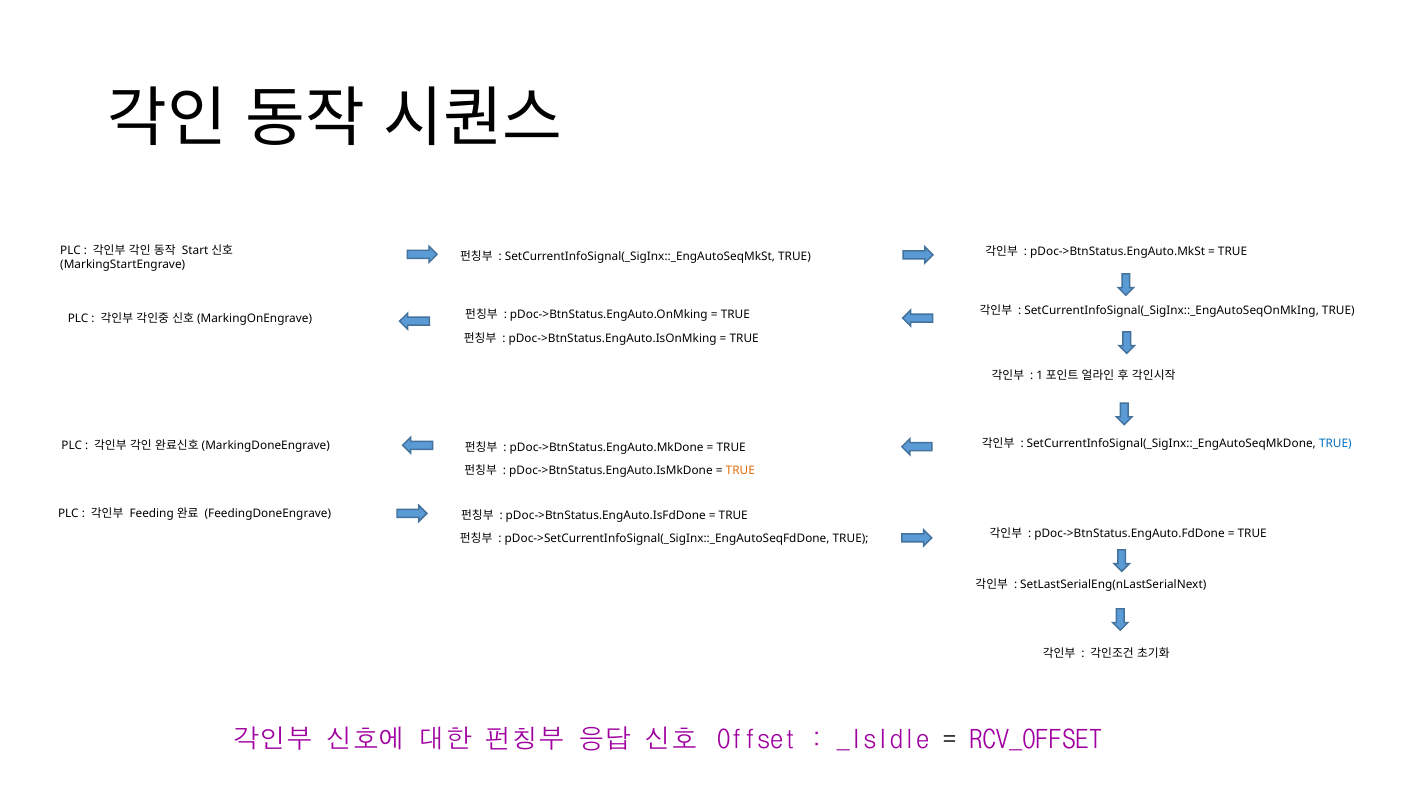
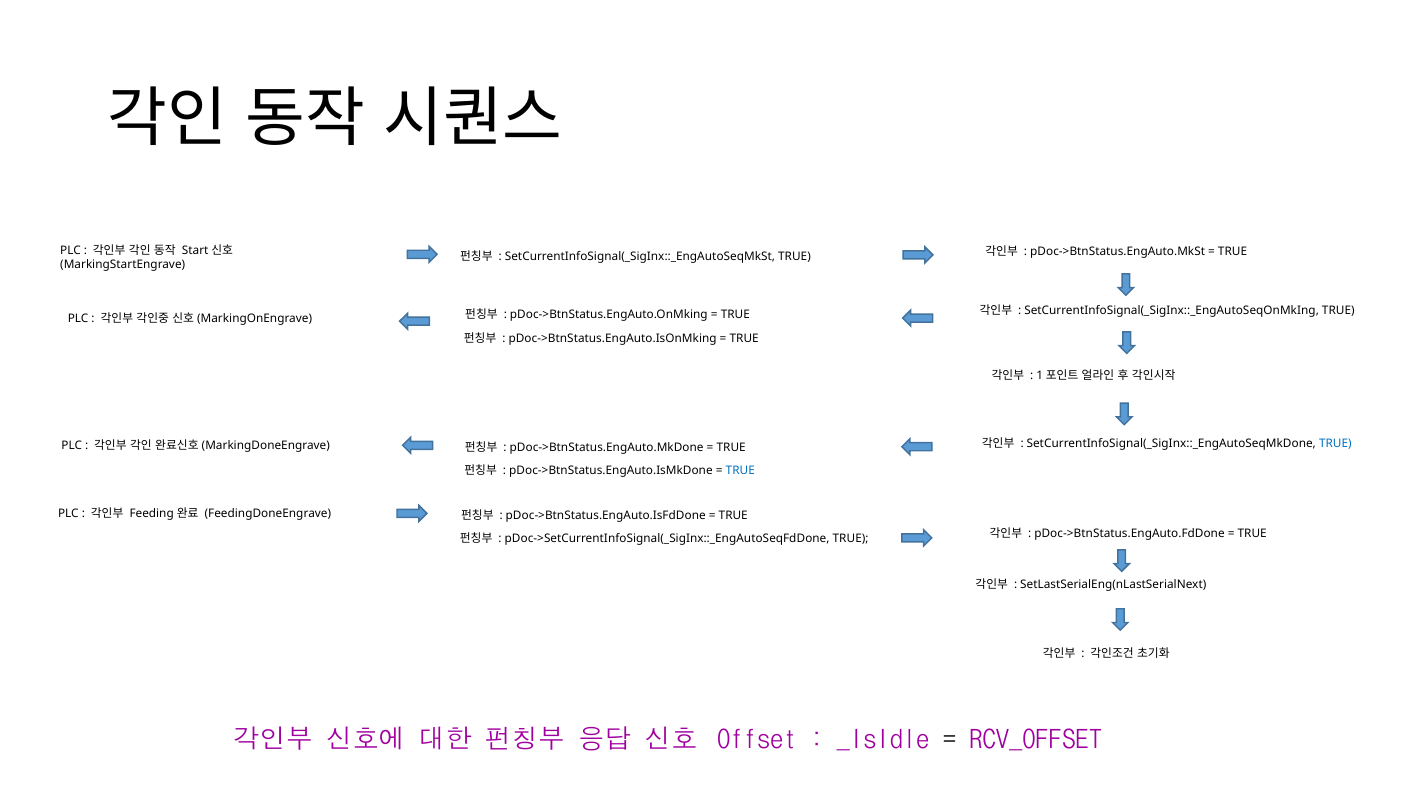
TRUE colour: orange -> blue (740, 470)
